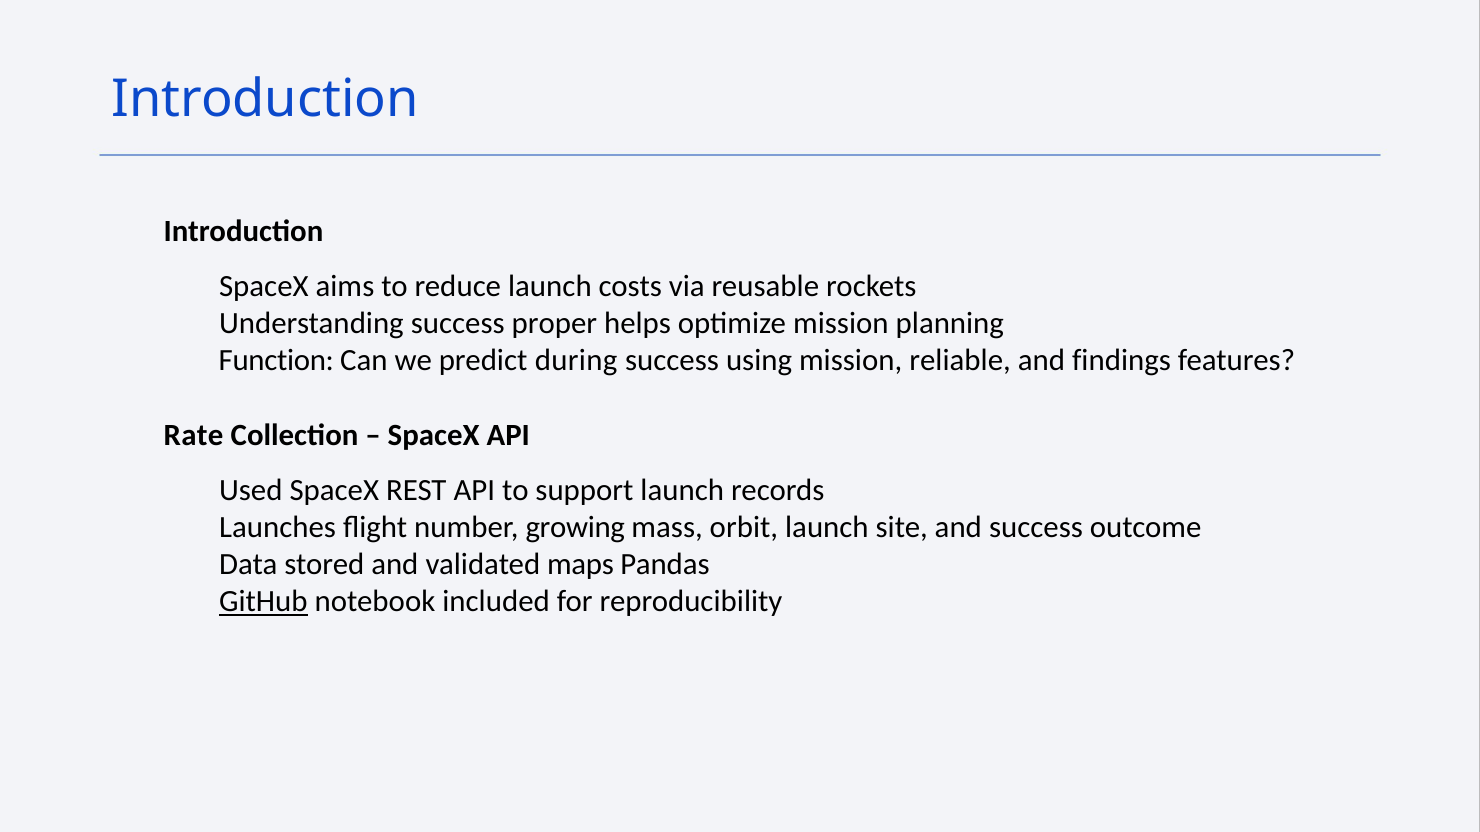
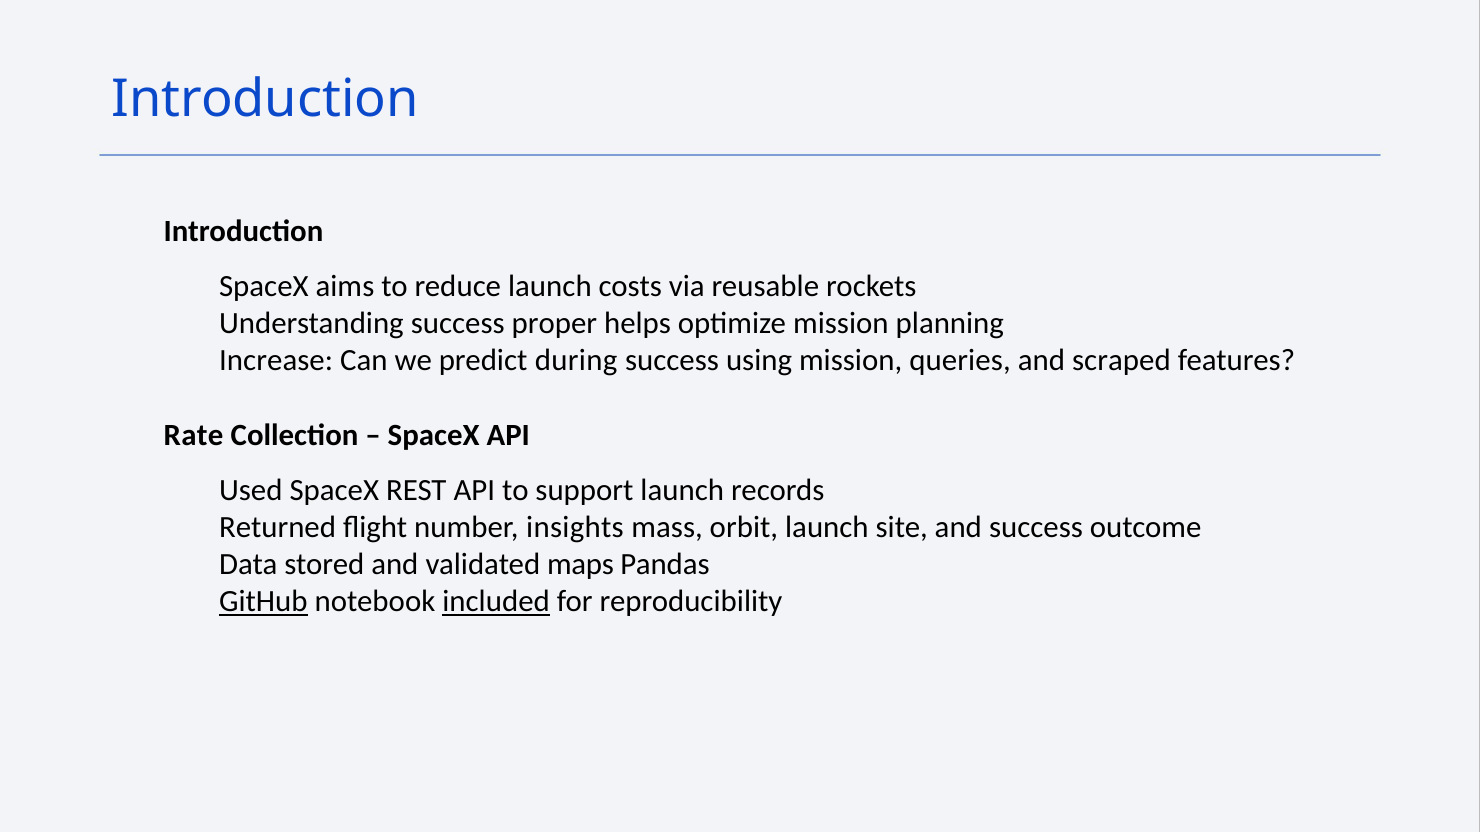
Function: Function -> Increase (276, 361)
reliable: reliable -> queries (960, 361)
findings: findings -> scraped (1121, 361)
Launches: Launches -> Returned (278, 528)
growing: growing -> insights (575, 528)
included underline: none -> present (496, 602)
